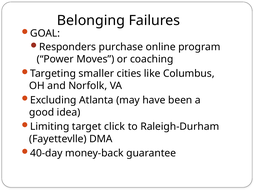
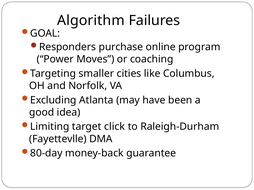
Belonging: Belonging -> Algorithm (91, 20)
40-day: 40-day -> 80-day (46, 154)
